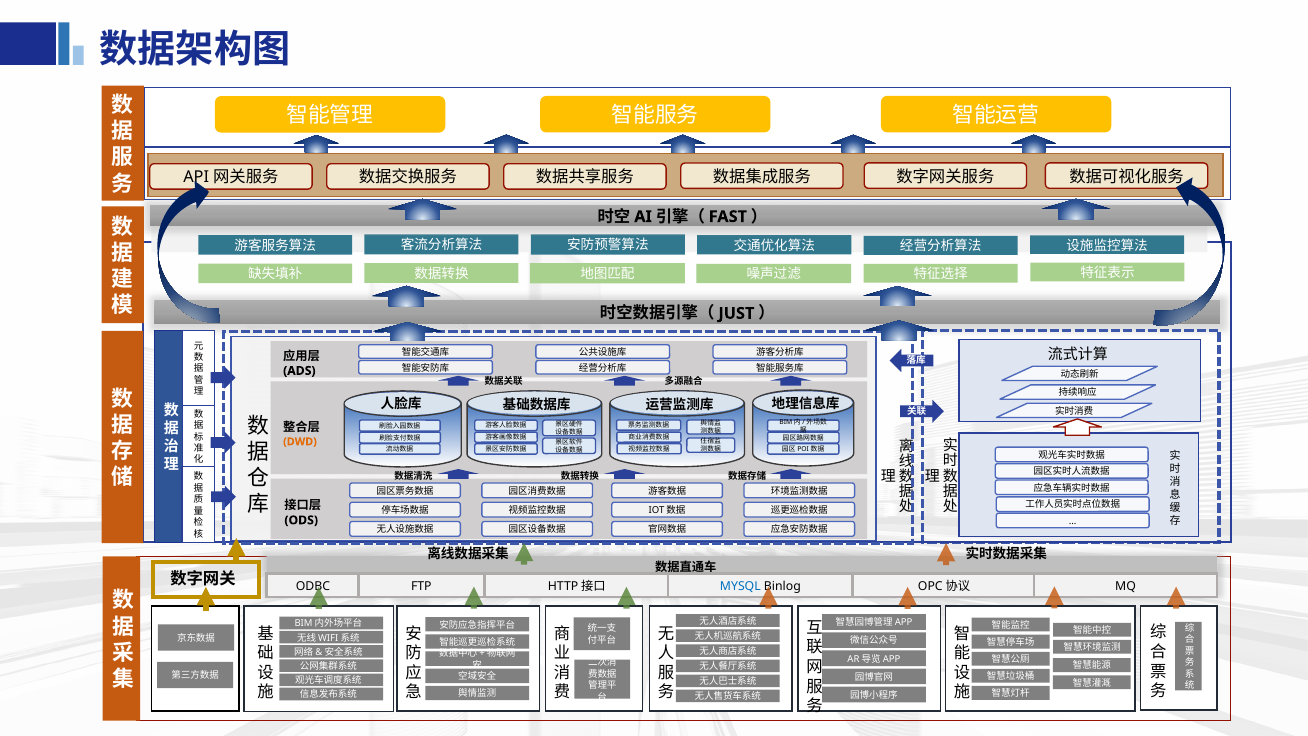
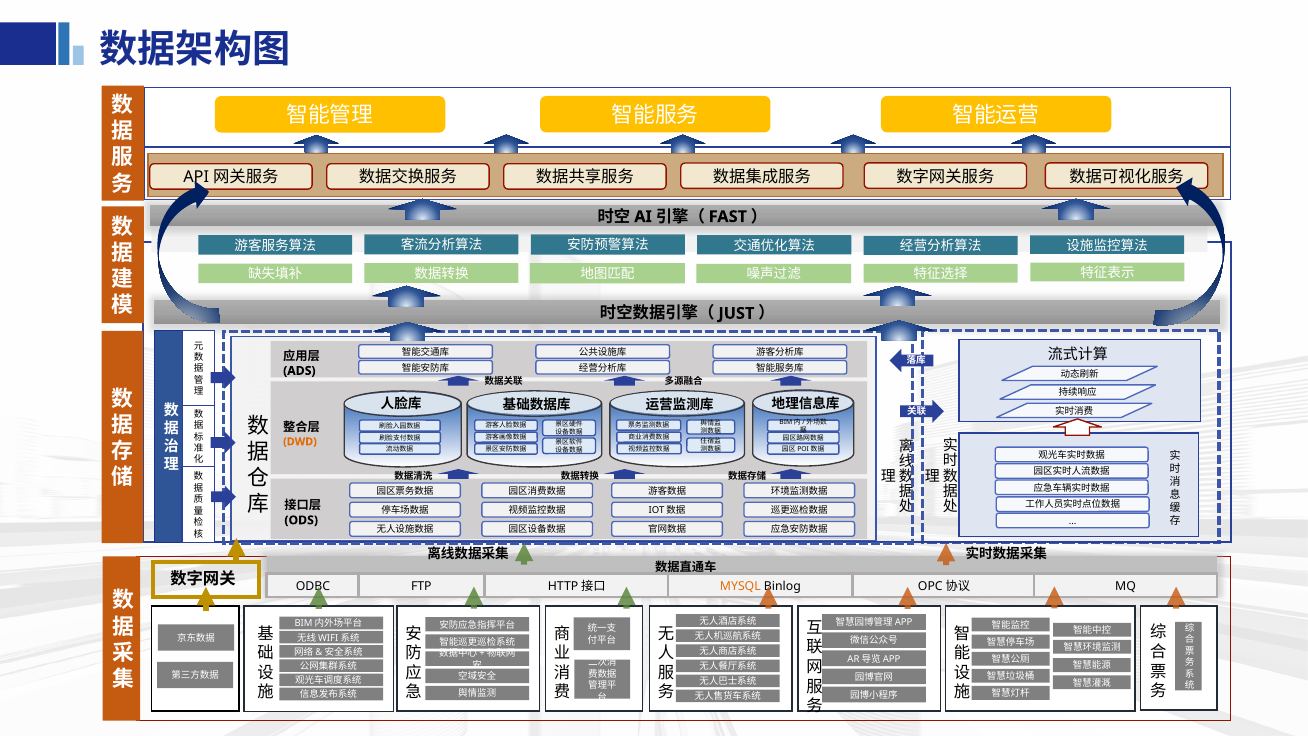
MYSQL colour: blue -> orange (740, 586)
